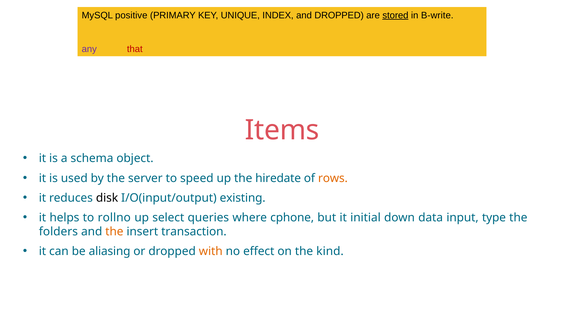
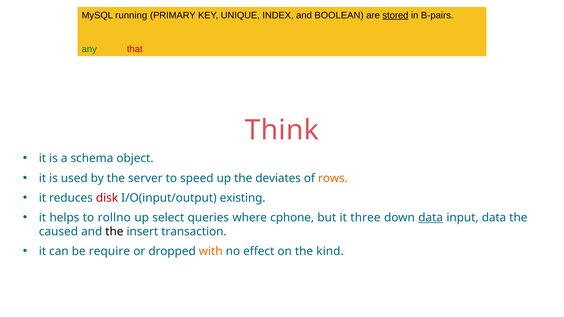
positive: positive -> running (131, 15)
and DROPPED: DROPPED -> BOOLEAN (339, 15)
B-write: B-write -> B-pairs (437, 15)
any colour: purple -> green (89, 49)
Items: Items -> Think (282, 130)
hiredate: hiredate -> deviates (278, 178)
disk colour: black -> red (107, 198)
initial: initial -> three (365, 218)
data underline: none -> present (431, 218)
input type: type -> data (494, 218)
folders: folders -> caused (58, 232)
the colour: orange -> black (114, 232)
aliasing: aliasing -> require (109, 252)
